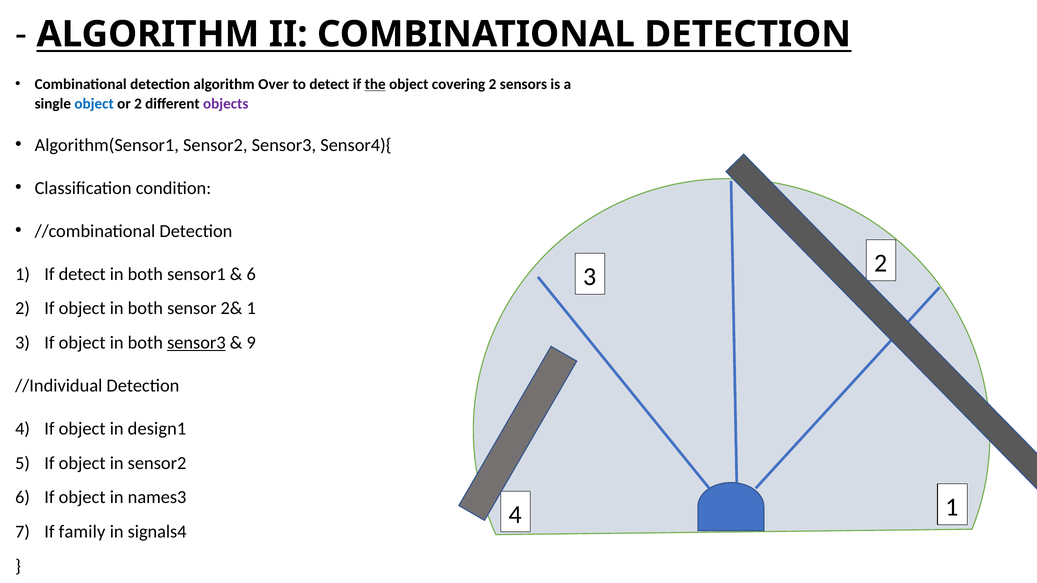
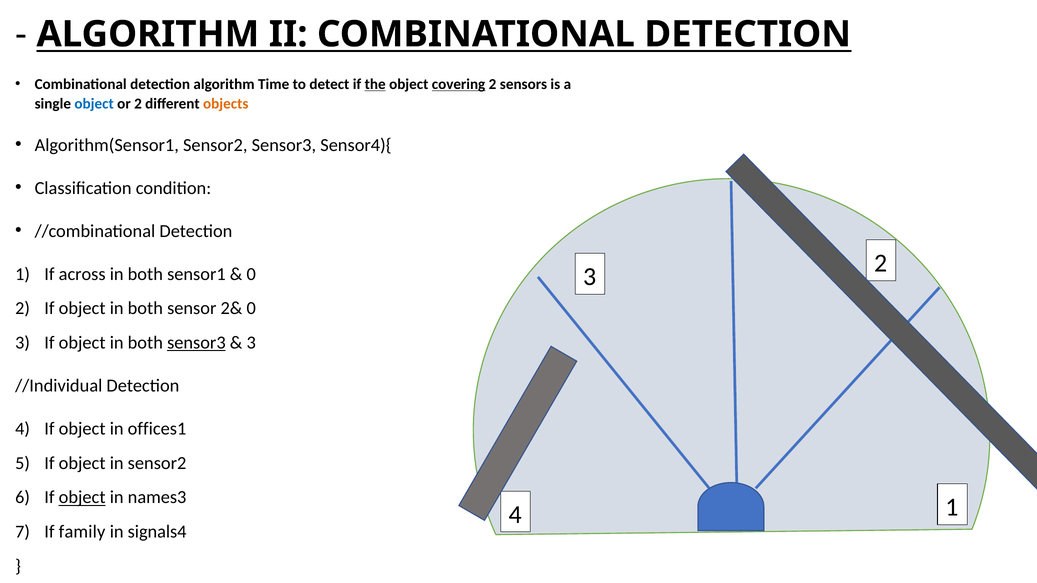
Over: Over -> Time (274, 84)
covering underline: none -> present (459, 84)
objects colour: purple -> orange (226, 104)
If detect: detect -> across (82, 274)
6: 6 -> 0 (251, 274)
2& 1: 1 -> 0 (251, 308)
9: 9 -> 3 (251, 343)
design1: design1 -> offices1 (157, 429)
object underline: none -> present (82, 498)
